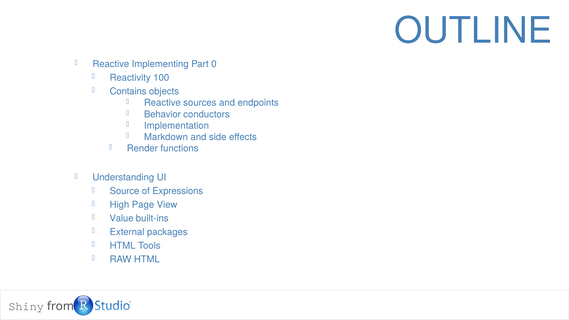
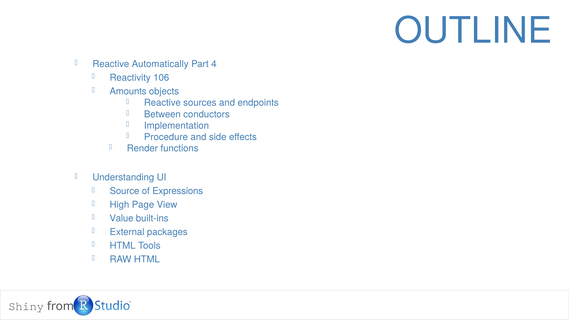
Implementing: Implementing -> Automatically (160, 64)
0: 0 -> 4 (214, 64)
100: 100 -> 106 (161, 78)
Contains: Contains -> Amounts (128, 91)
Behavior: Behavior -> Between (162, 114)
Markdown: Markdown -> Procedure (166, 137)
